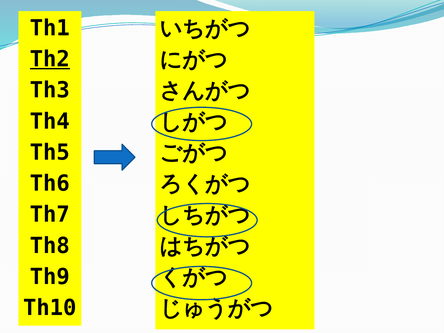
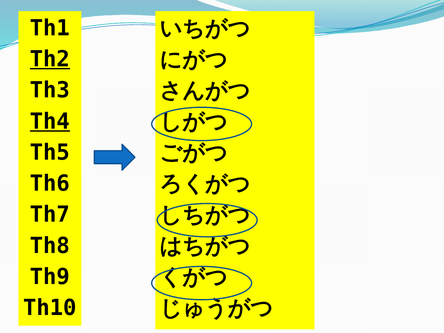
Th4 underline: none -> present (50, 121)
